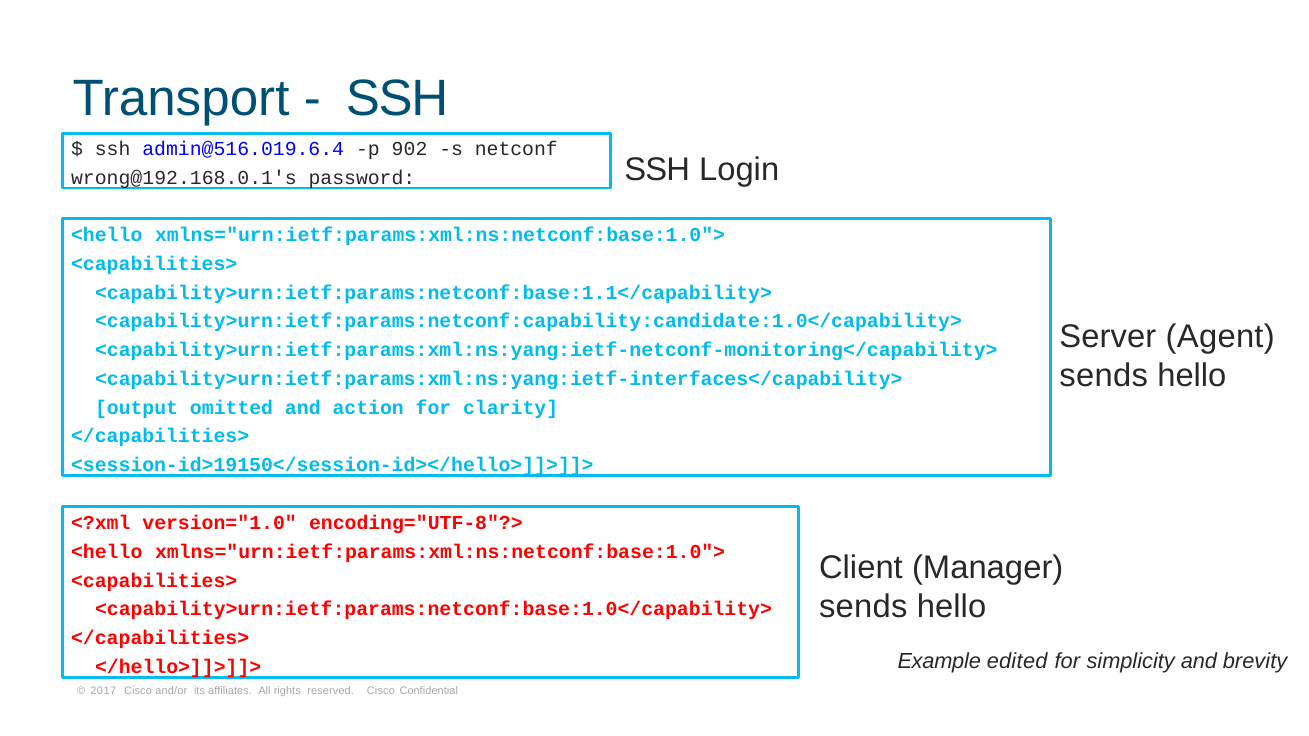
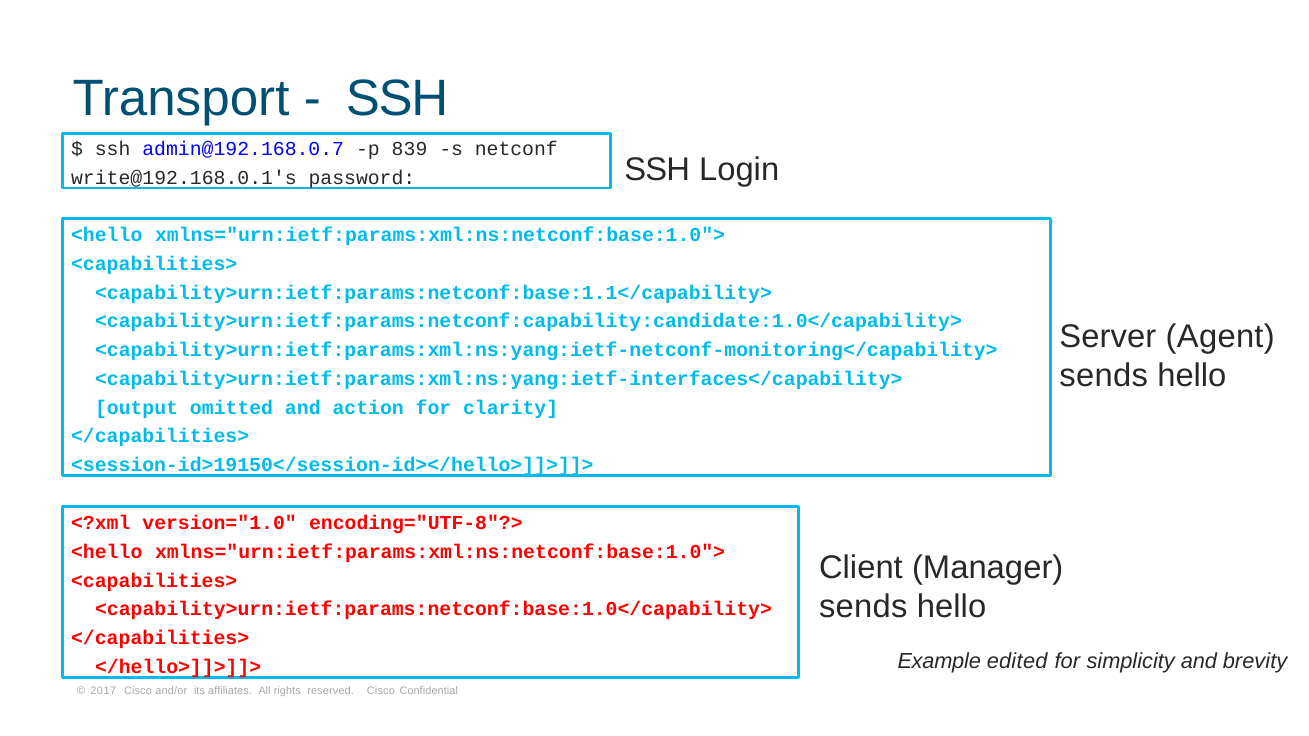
admin@516.019.6.4: admin@516.019.6.4 -> admin@192.168.0.7 (243, 149)
902: 902 -> 839 (410, 149)
wrong@192.168.0.1's: wrong@192.168.0.1's -> write@192.168.0.1's (184, 178)
